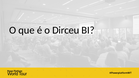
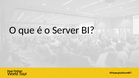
Dirceu: Dirceu -> Server (66, 30)
